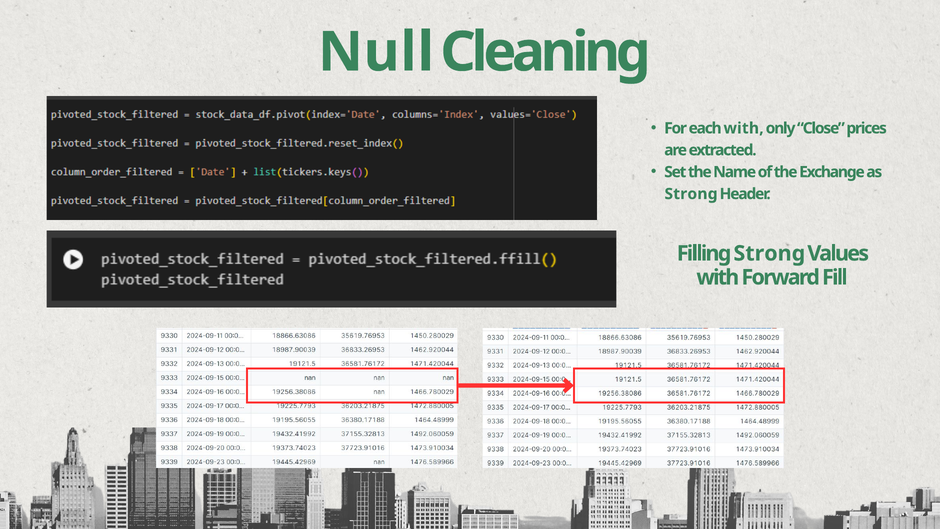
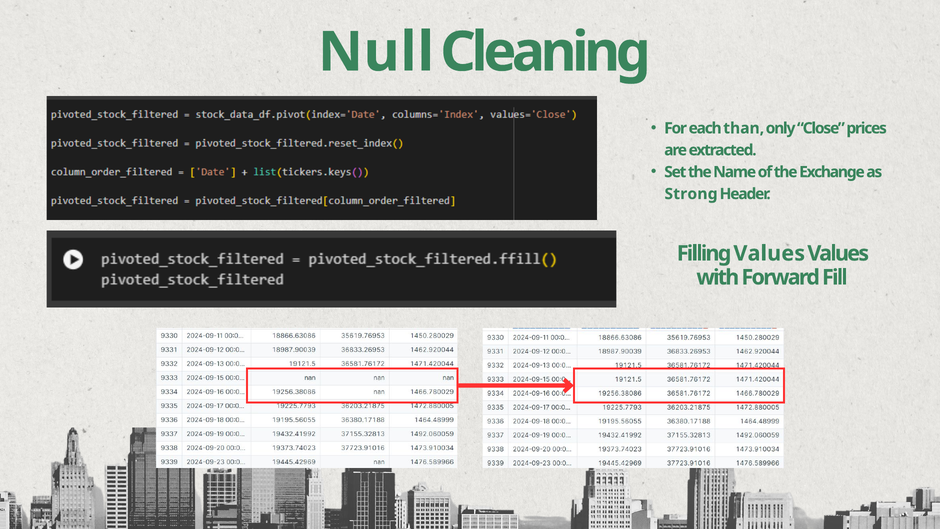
each with: with -> than (744, 128)
Filling Strong: Strong -> Values (769, 253)
